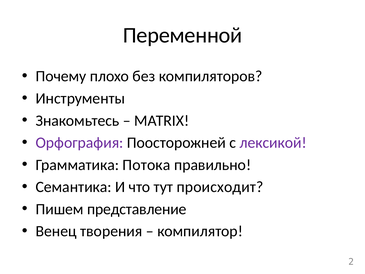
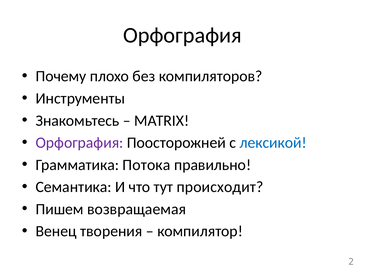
Переменной: Переменной -> Орфография (182, 35)
лексикой colour: purple -> blue (273, 143)
представление: представление -> возвращаемая (137, 209)
